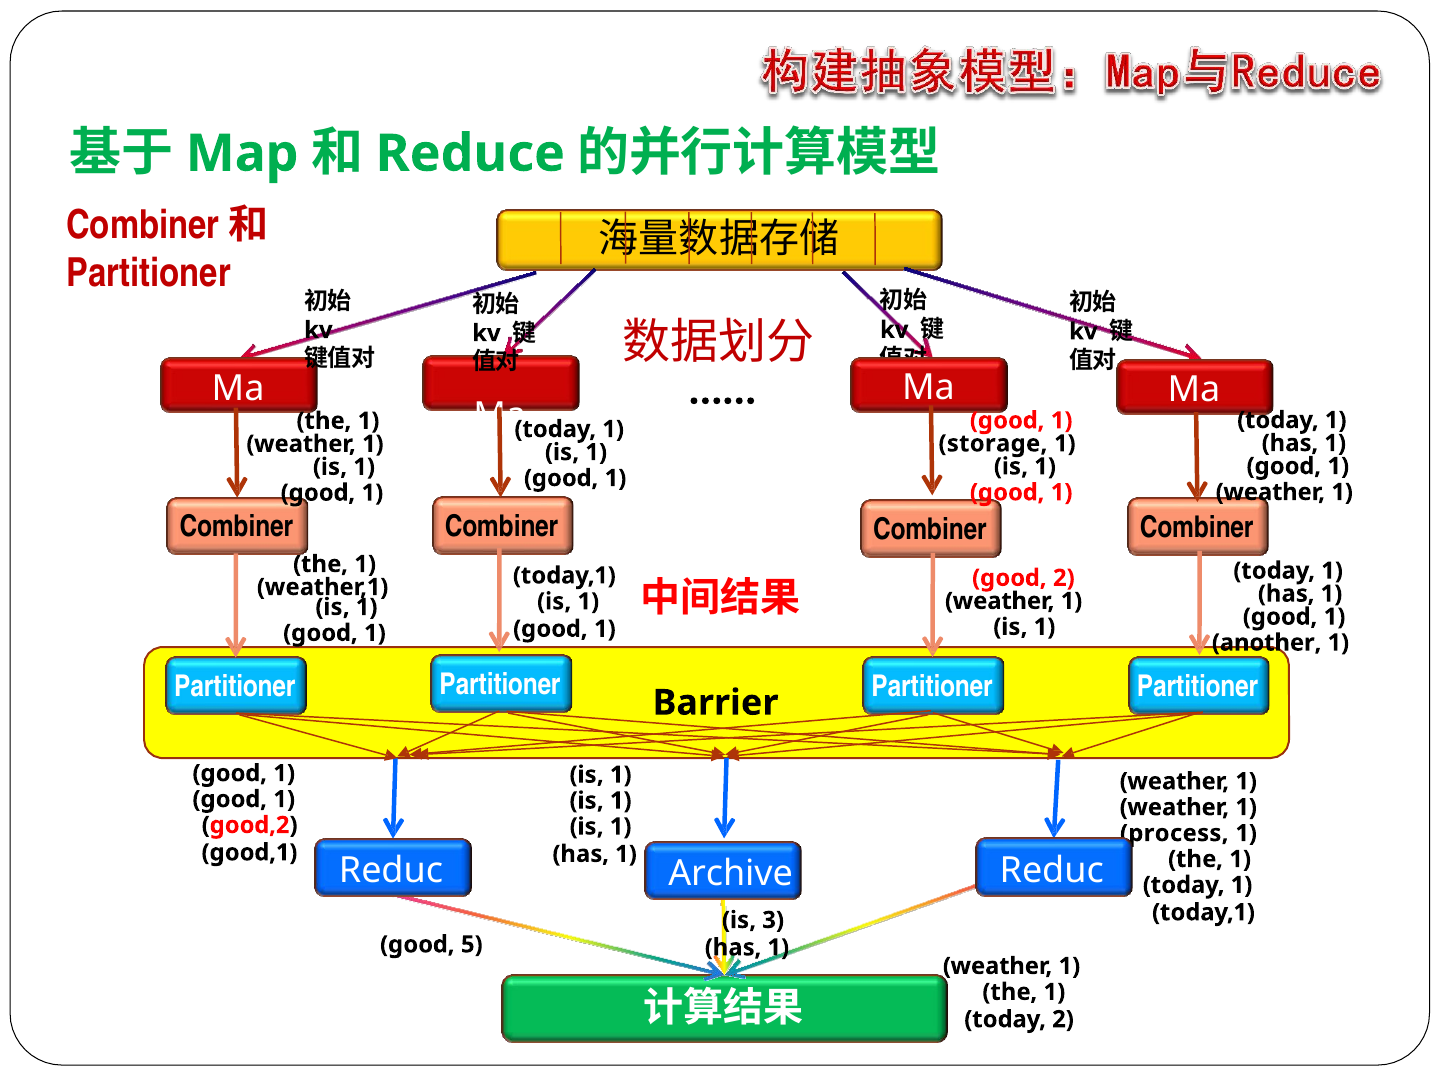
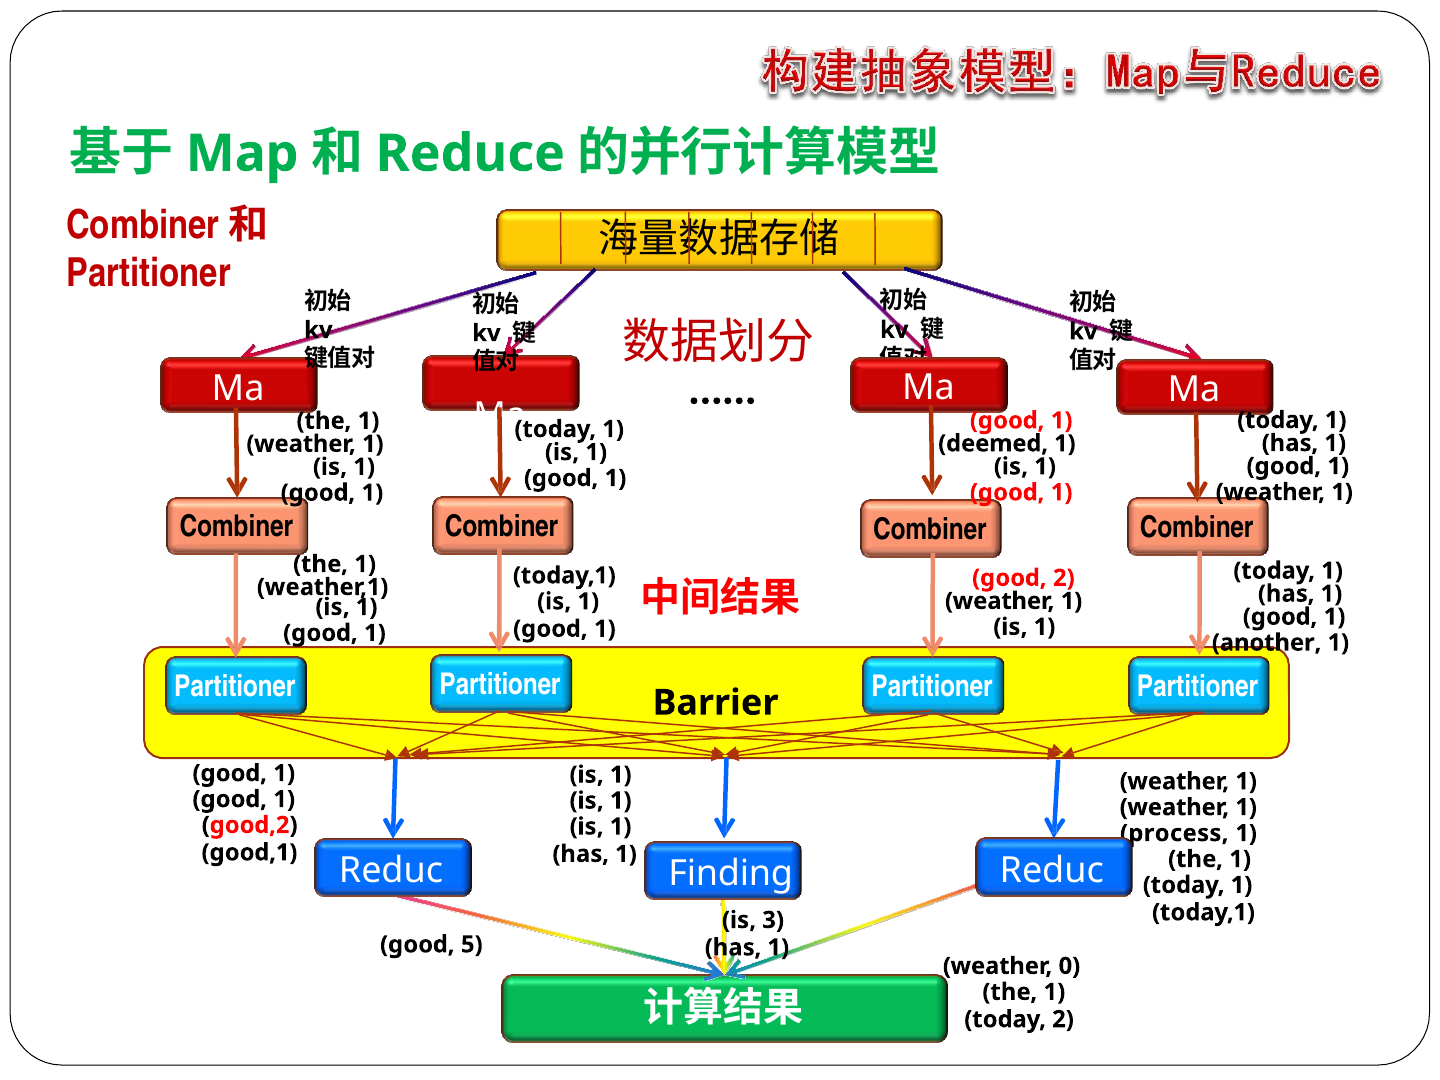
storage: storage -> deemed (993, 444)
Archive: Archive -> Finding (731, 874)
1: 1 -> 0 (1069, 966)
